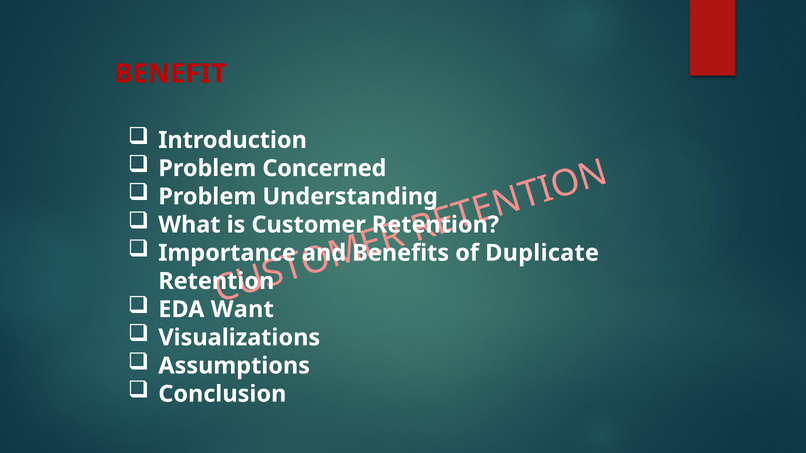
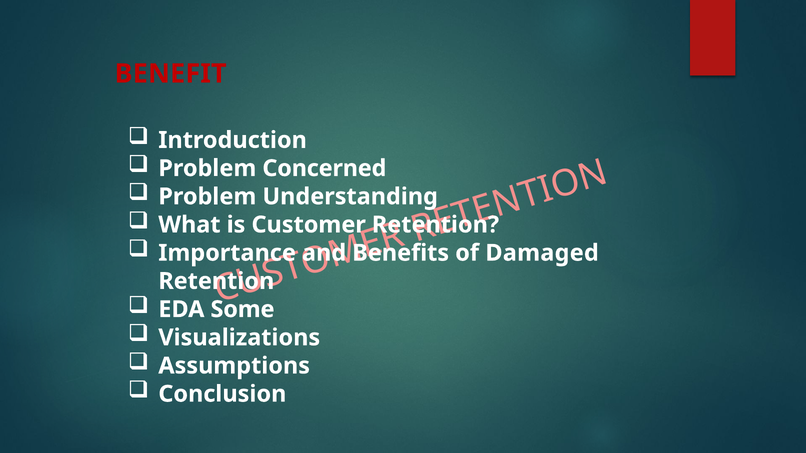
Duplicate: Duplicate -> Damaged (542, 253)
Want: Want -> Some (242, 310)
